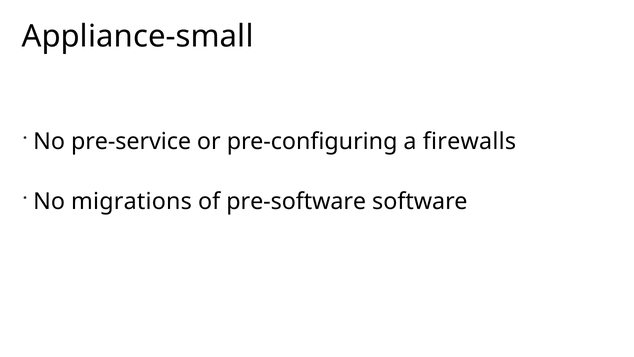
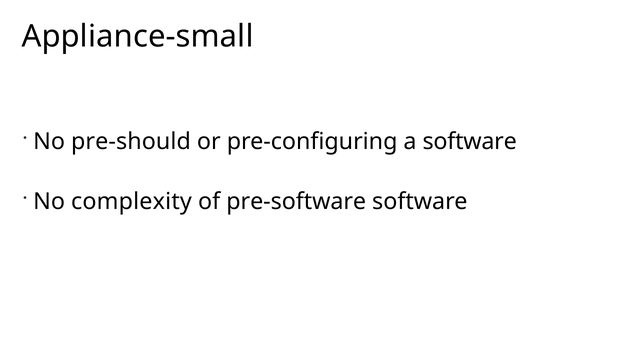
pre-service: pre-service -> pre-should (131, 141)
a firewalls: firewalls -> software (470, 141)
migrations: migrations -> complexity (131, 201)
